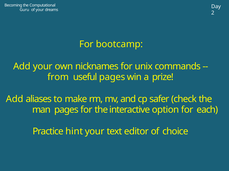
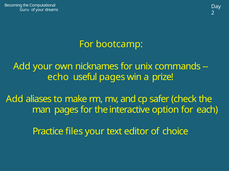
from: from -> echo (58, 77)
hint: hint -> files (74, 132)
